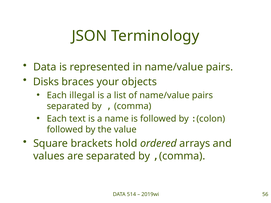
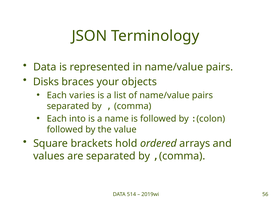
illegal: illegal -> varies (82, 95)
text: text -> into (77, 119)
